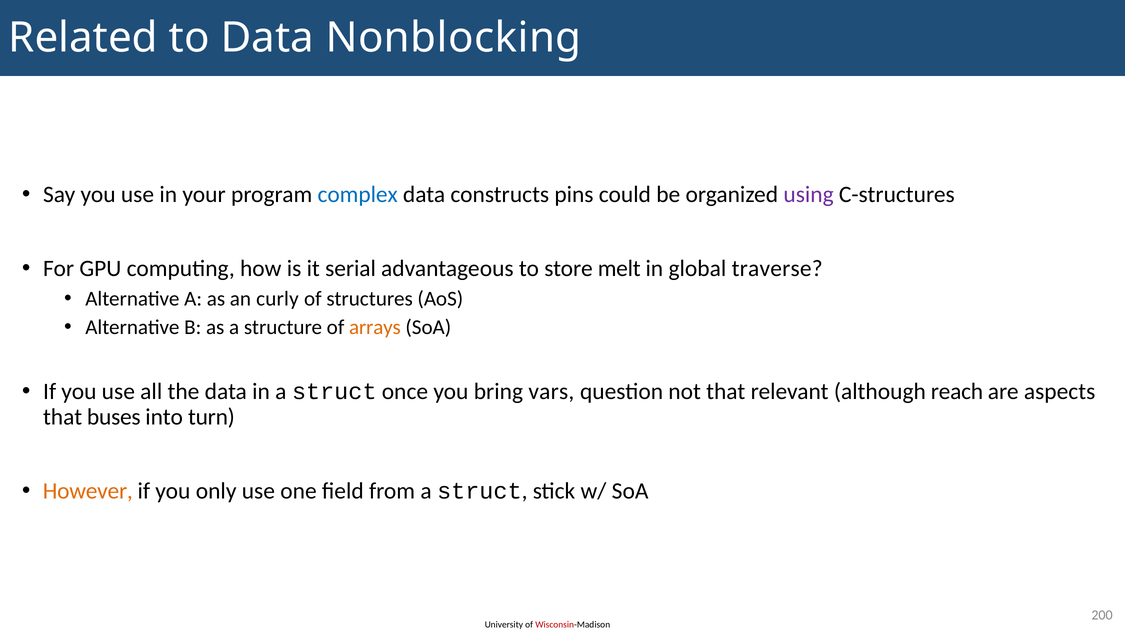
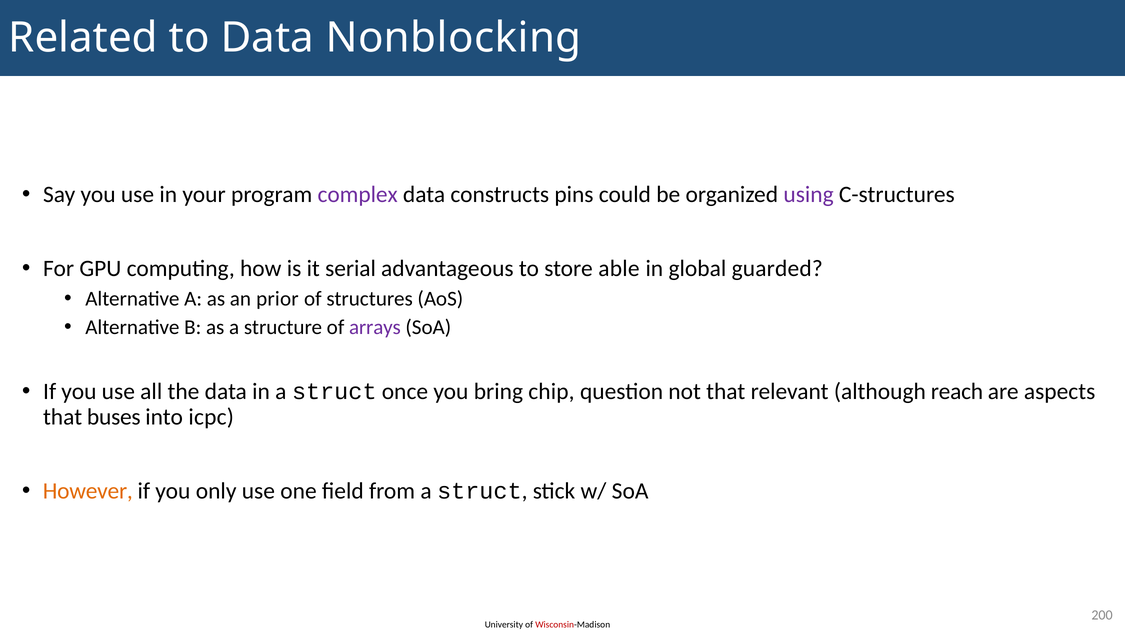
complex colour: blue -> purple (358, 195)
melt: melt -> able (619, 269)
traverse: traverse -> guarded (777, 269)
curly: curly -> prior (277, 299)
arrays colour: orange -> purple (375, 327)
vars: vars -> chip (551, 392)
turn: turn -> icpc (211, 417)
